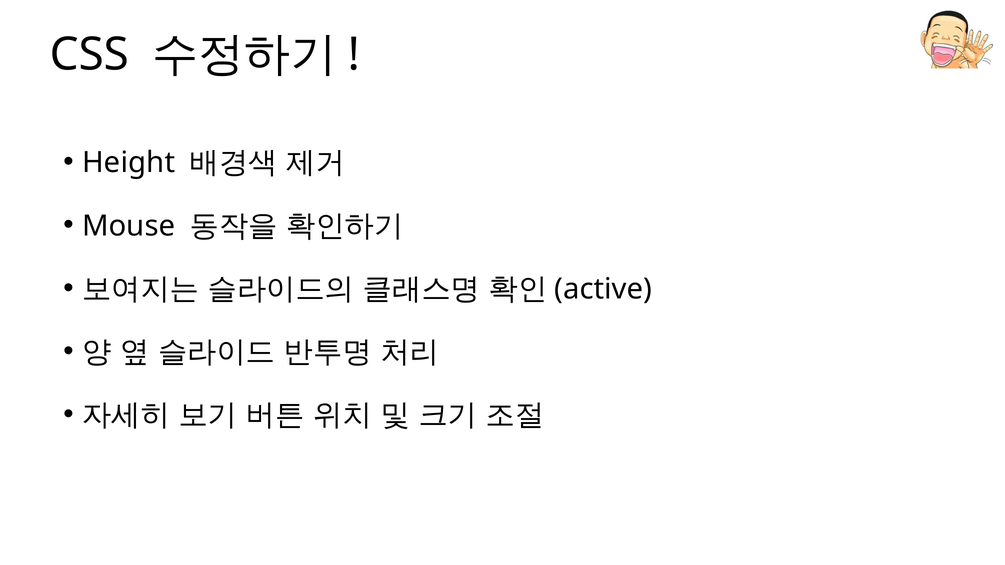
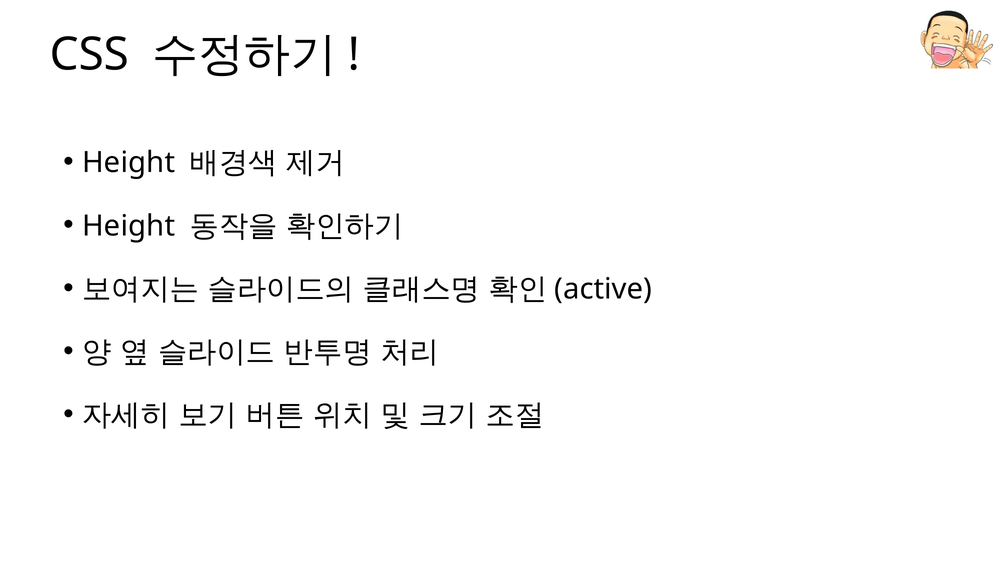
Mouse: Mouse -> Height (129, 226)
